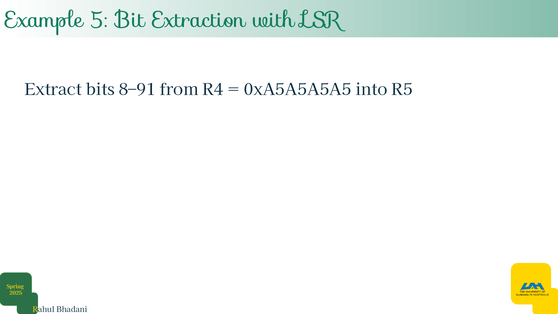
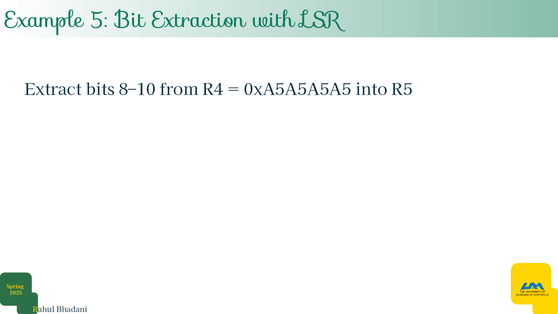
8–91: 8–91 -> 8–10 (137, 90)
